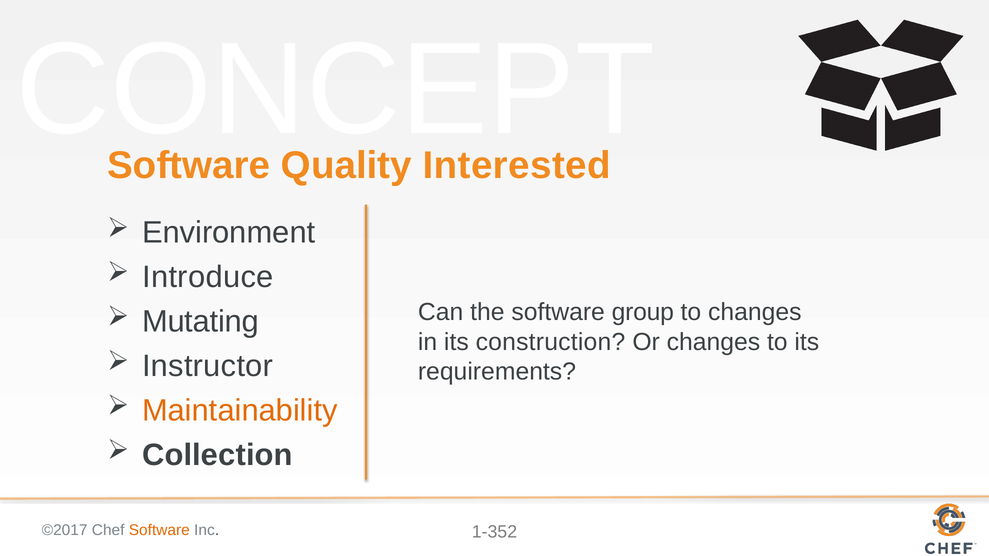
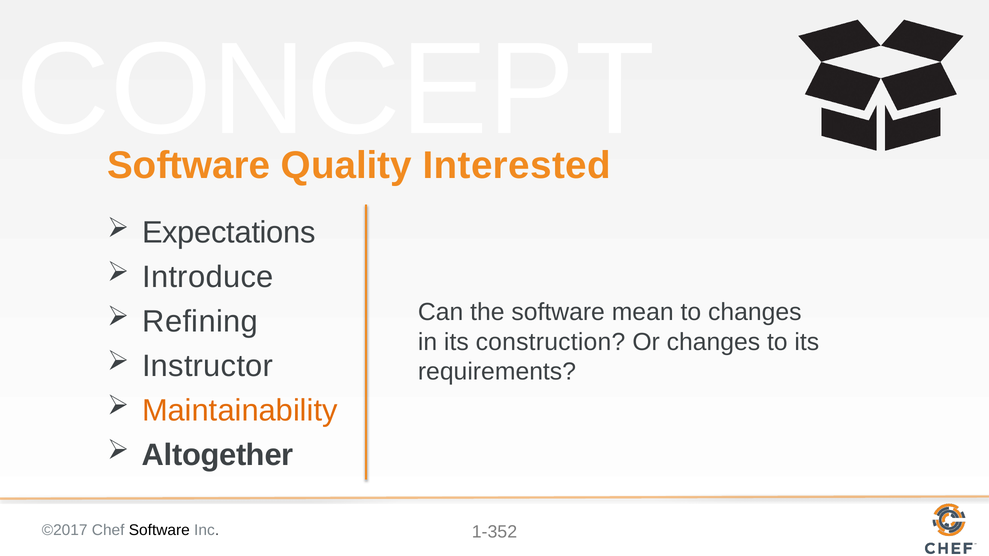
Environment: Environment -> Expectations (229, 233)
group: group -> mean (643, 312)
Mutating: Mutating -> Refining (200, 322)
Collection: Collection -> Altogether (218, 455)
Software colour: orange -> black (159, 530)
